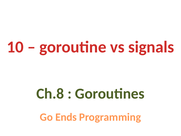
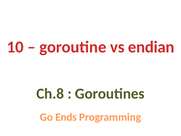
signals: signals -> endian (151, 47)
